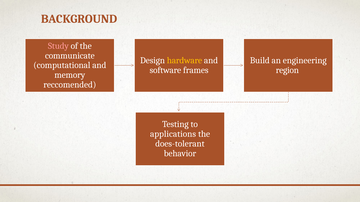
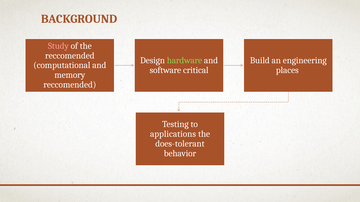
communicate: communicate -> reccomended (70, 56)
hardware colour: yellow -> light green (184, 61)
frames: frames -> critical (196, 70)
region: region -> places (287, 70)
